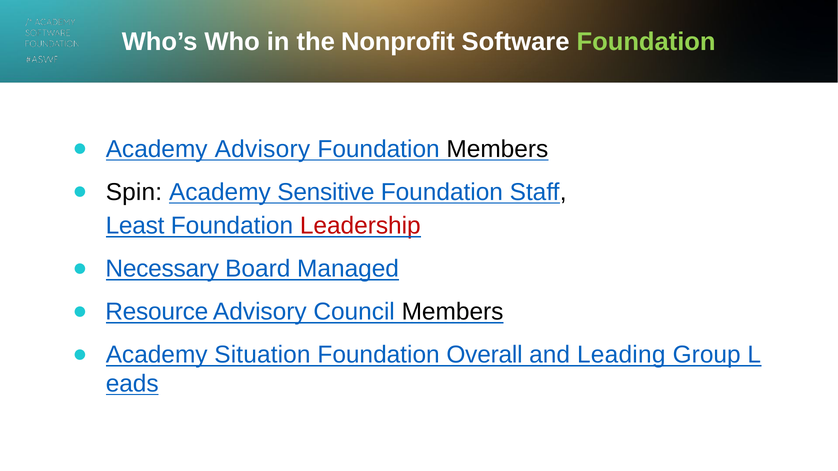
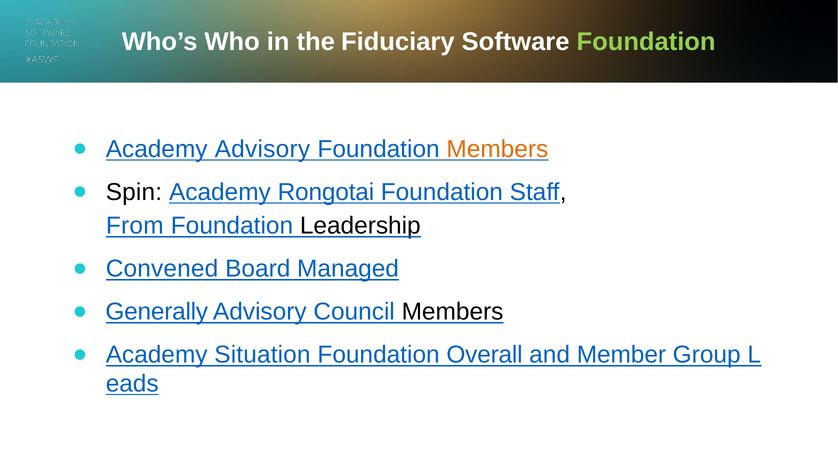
Nonprofit: Nonprofit -> Fiduciary (398, 42)
Members colour: black -> orange (497, 149)
Sensitive: Sensitive -> Rongotai (326, 192)
Least: Least -> From (135, 226)
Leadership colour: red -> black (360, 226)
Necessary: Necessary -> Convened (162, 269)
Resource: Resource -> Generally (157, 312)
Leading: Leading -> Member (621, 355)
